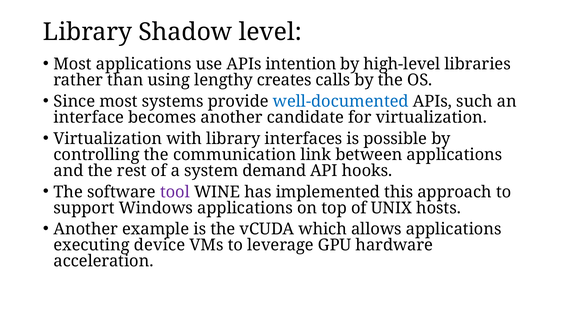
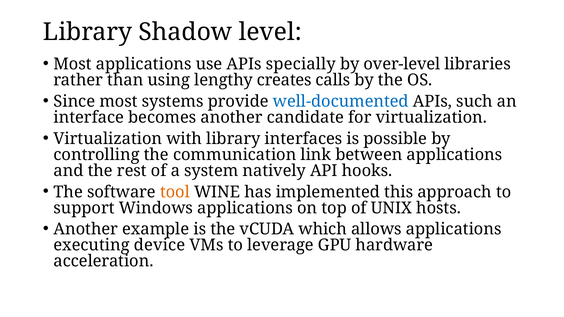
intention: intention -> specially (301, 64)
high-level: high-level -> over-level (402, 64)
demand: demand -> natively (274, 171)
tool colour: purple -> orange (175, 192)
